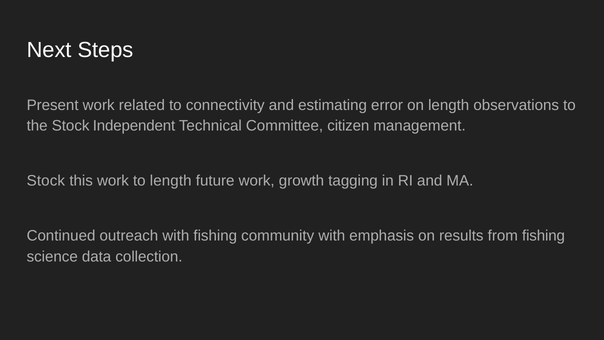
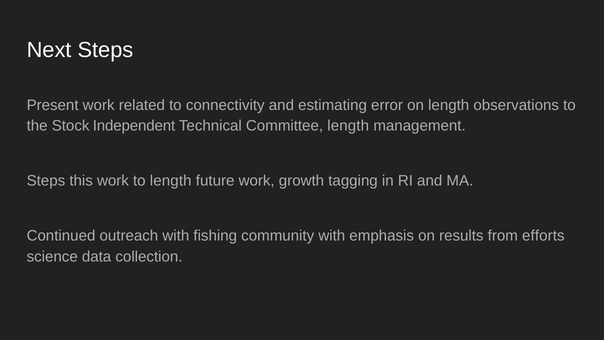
Committee citizen: citizen -> length (348, 126)
Stock: Stock -> Steps (46, 181)
from fishing: fishing -> efforts (543, 236)
